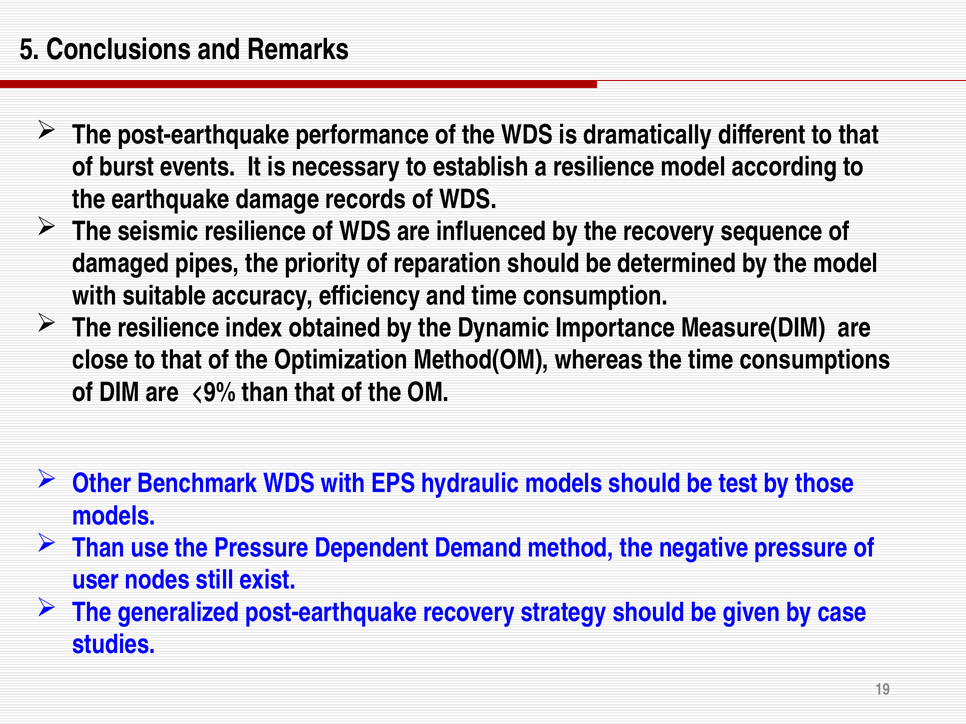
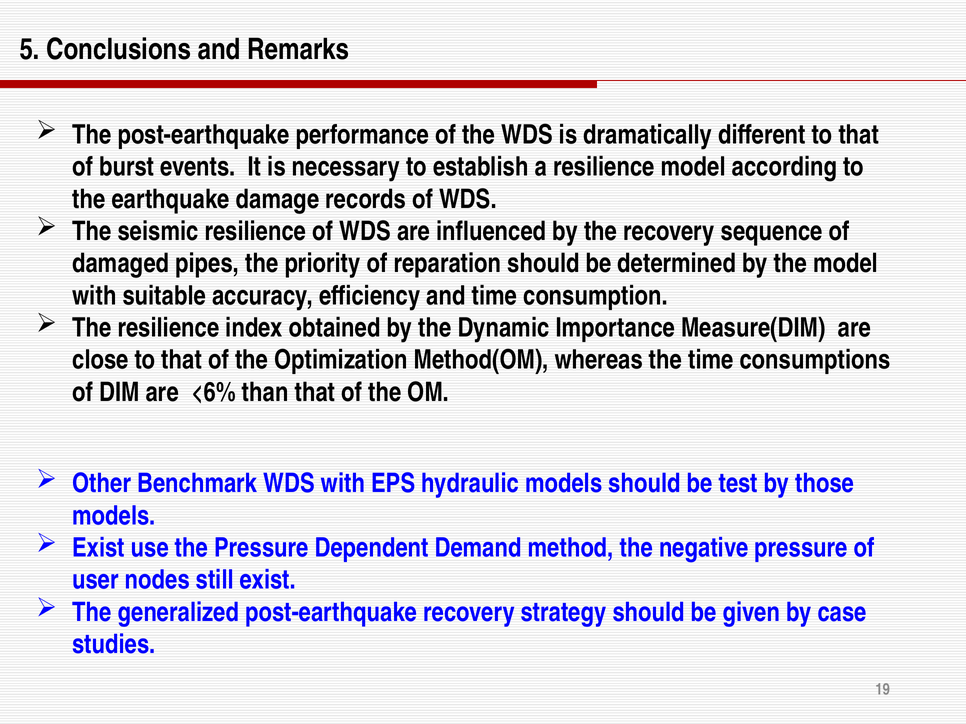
<9%: <9% -> <6% (213, 393)
Than: Than -> Exist (99, 548)
